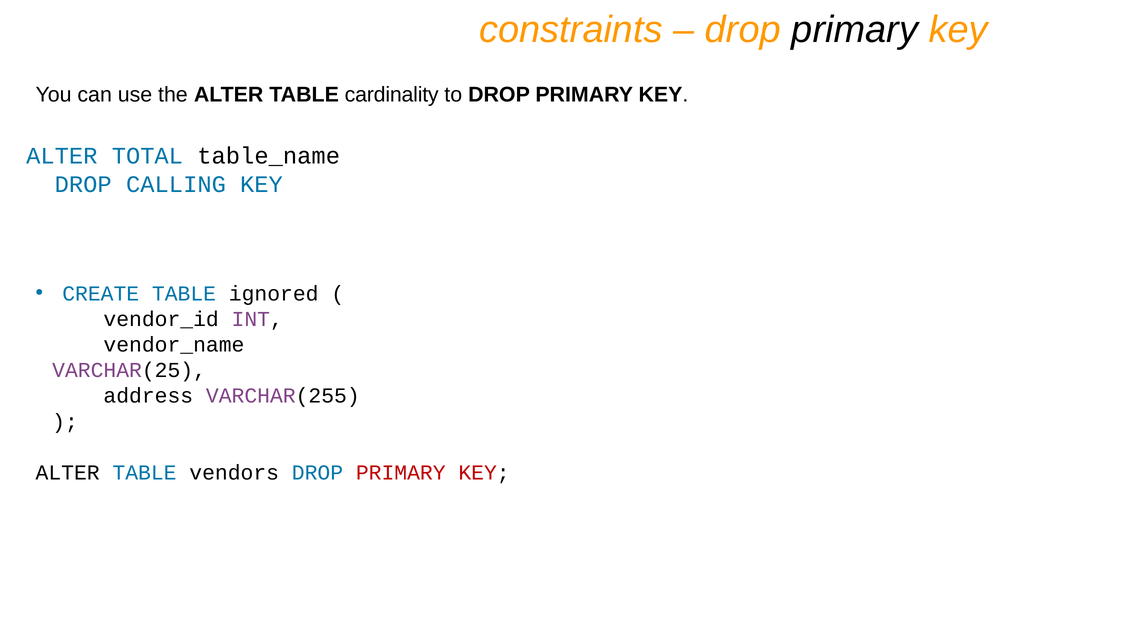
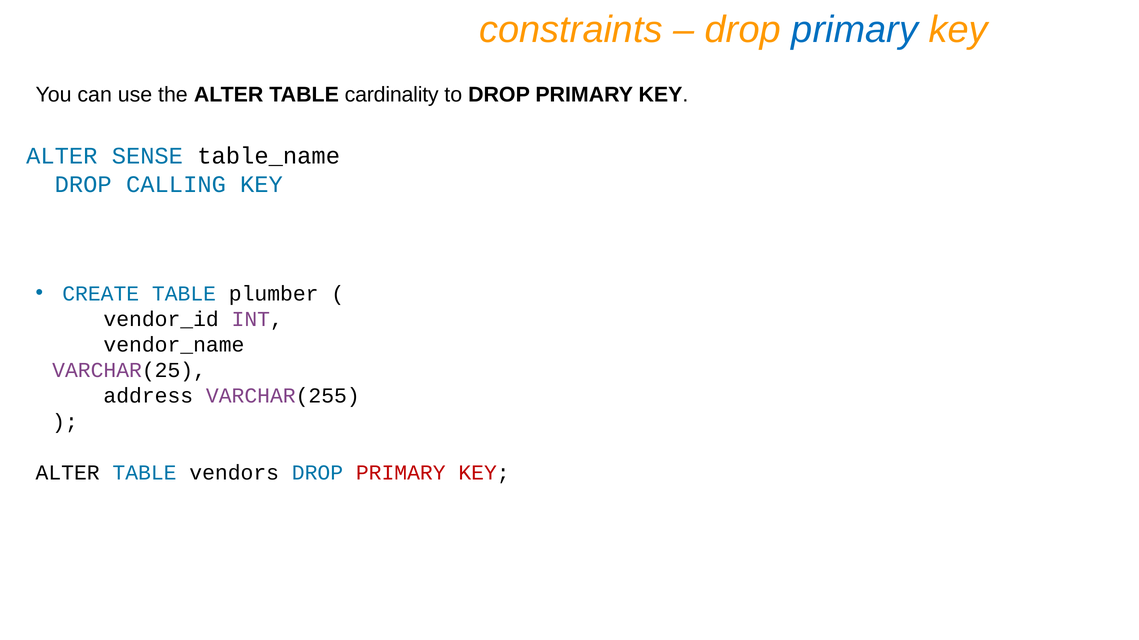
primary colour: black -> blue (855, 30)
TOTAL: TOTAL -> SENSE (147, 156)
ignored: ignored -> plumber (274, 294)
